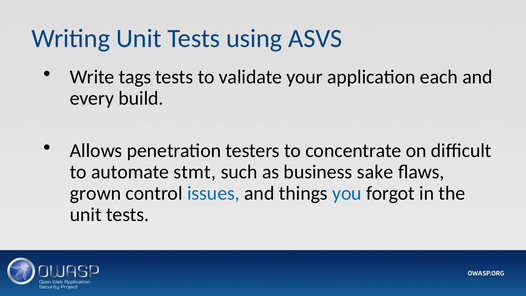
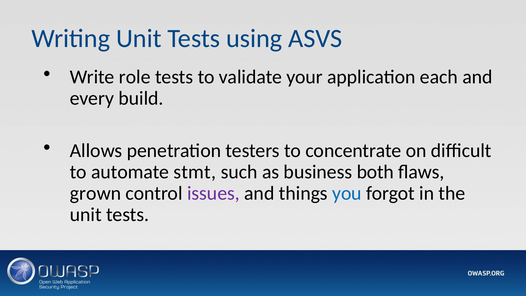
tags: tags -> role (135, 77)
sake: sake -> both (375, 172)
issues colour: blue -> purple (213, 193)
